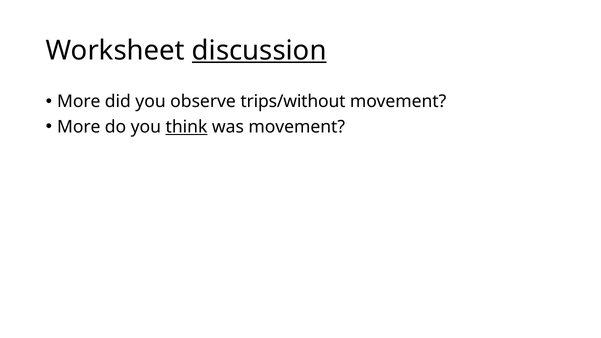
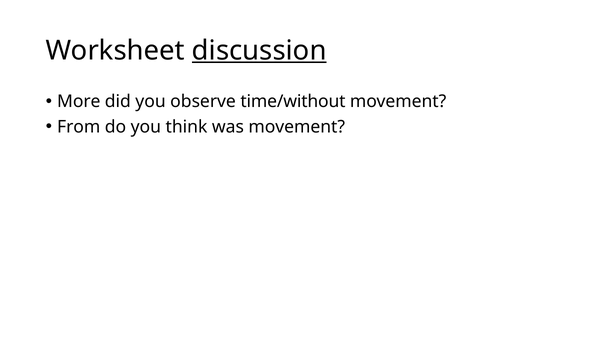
trips/without: trips/without -> time/without (293, 102)
More: More -> From (79, 127)
think underline: present -> none (187, 127)
